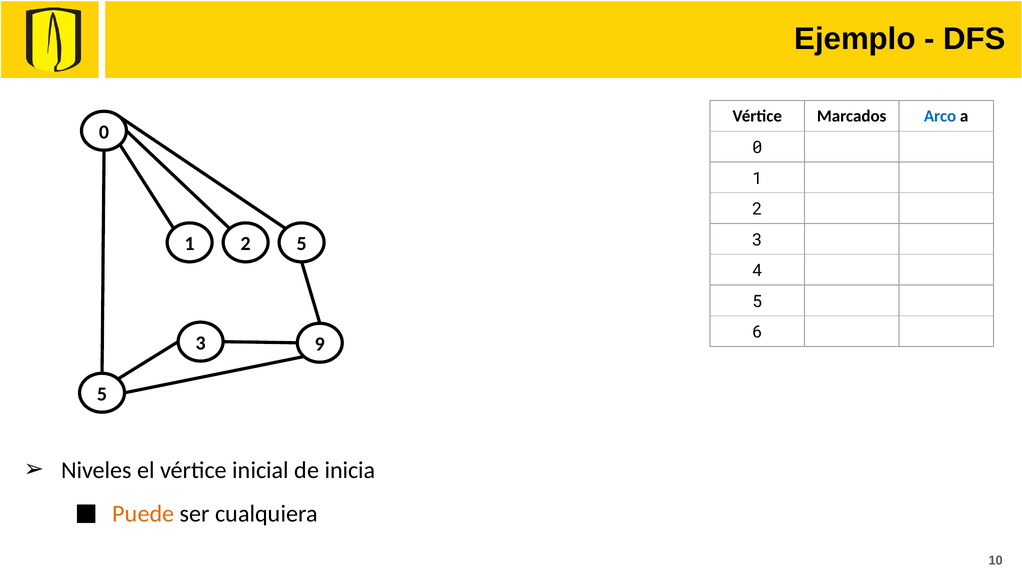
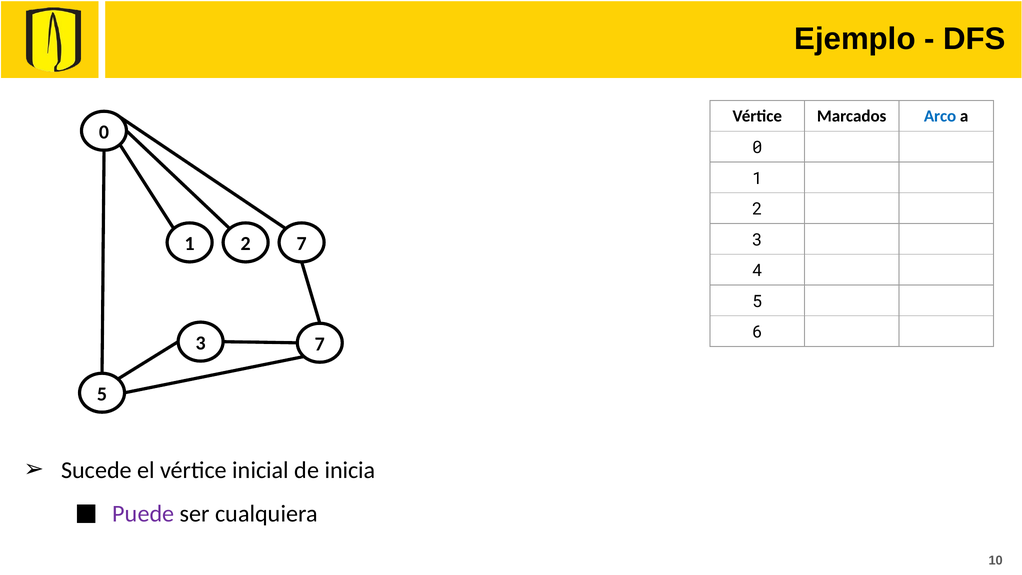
2 5: 5 -> 7 (302, 244)
3 9: 9 -> 7 (320, 344)
Niveles: Niveles -> Sucede (96, 470)
Puede colour: orange -> purple (143, 514)
